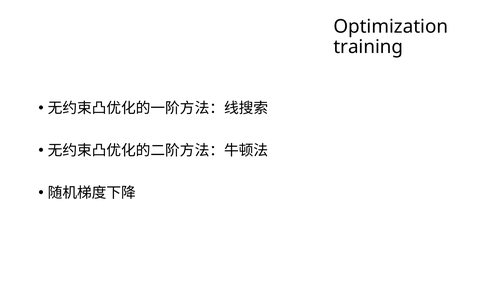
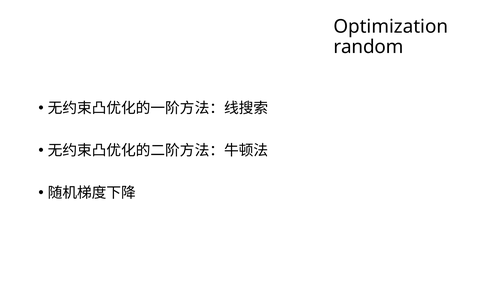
training: training -> random (368, 47)
